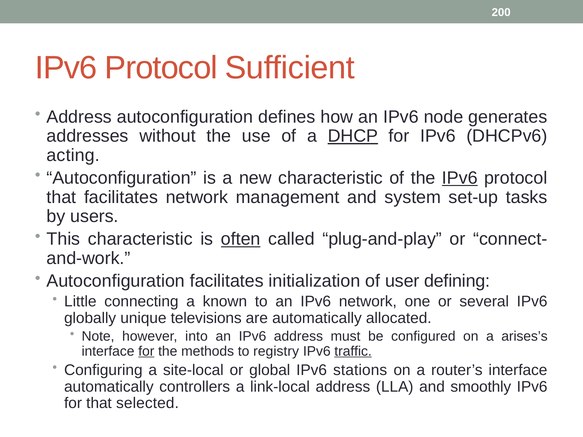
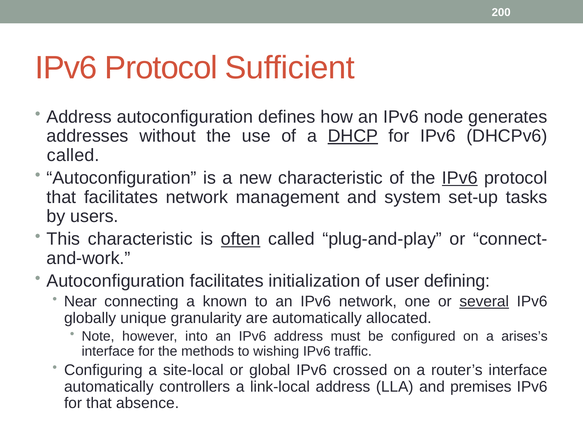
acting: acting -> called (73, 155)
Little: Little -> Near (80, 302)
several underline: none -> present (484, 302)
televisions: televisions -> granularity (206, 318)
for underline: present -> none (146, 351)
registry: registry -> wishing (276, 351)
traffic underline: present -> none (353, 351)
stations: stations -> crossed (360, 370)
smoothly: smoothly -> premises (481, 387)
selected: selected -> absence (148, 403)
